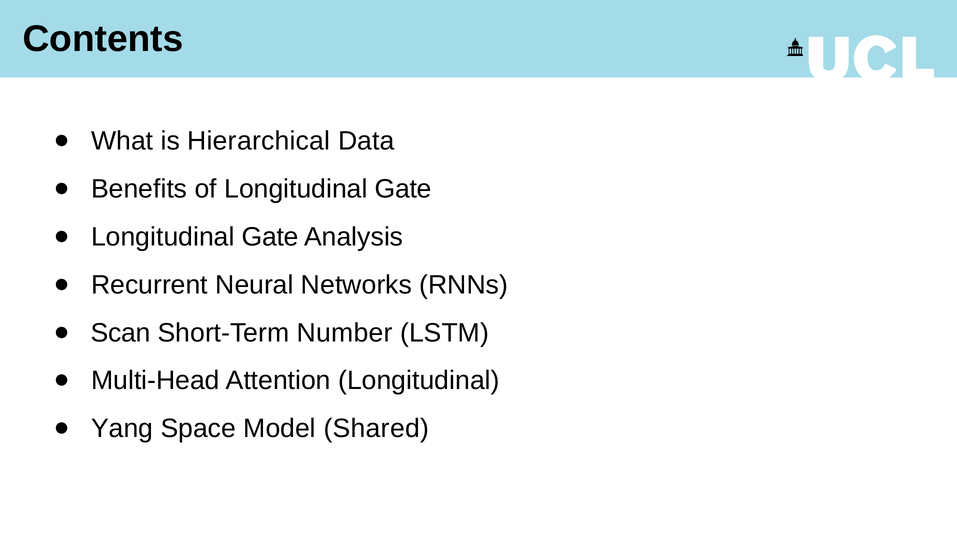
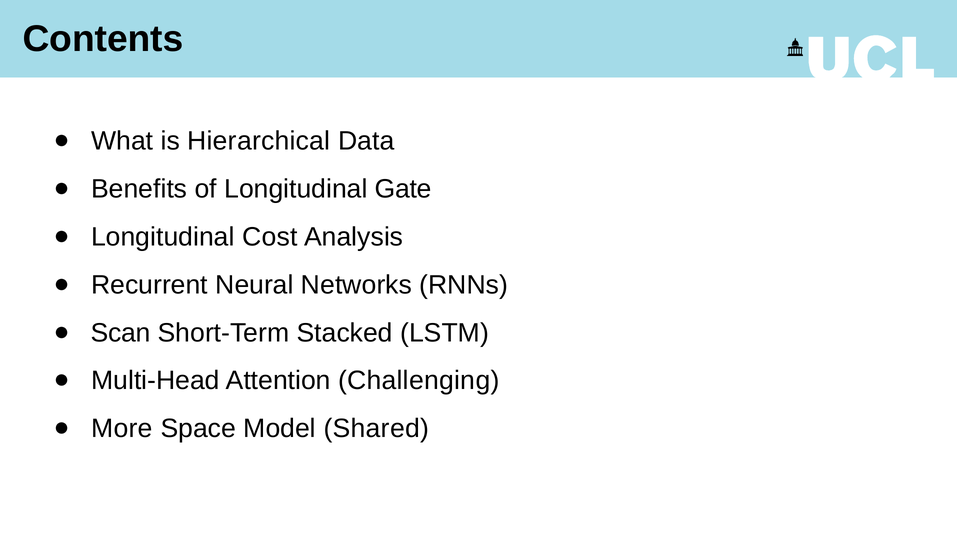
Gate: Gate -> Cost (270, 237)
Number: Number -> Stacked (345, 333)
Attention Longitudinal: Longitudinal -> Challenging (419, 381)
Yang: Yang -> More (122, 429)
